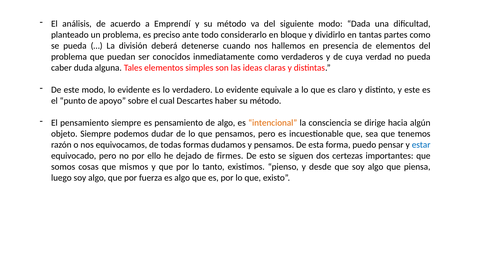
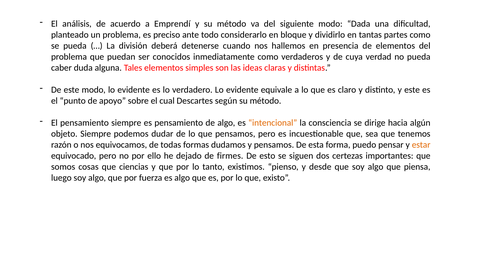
haber: haber -> según (226, 101)
estar colour: blue -> orange (421, 144)
mismos: mismos -> ciencias (134, 166)
